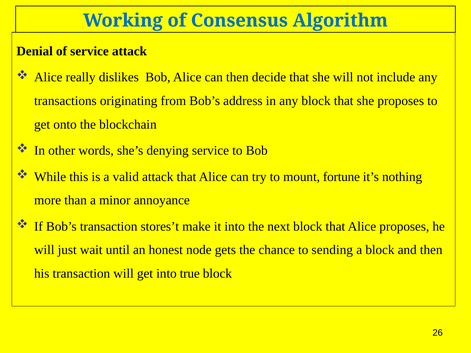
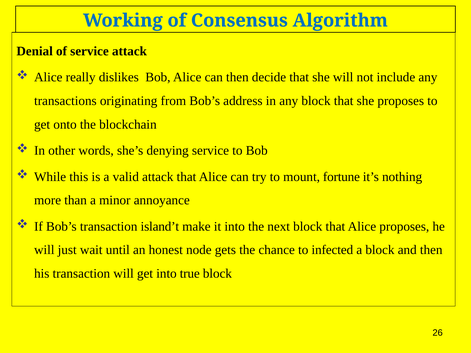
stores’t: stores’t -> island’t (160, 227)
sending: sending -> infected (332, 250)
